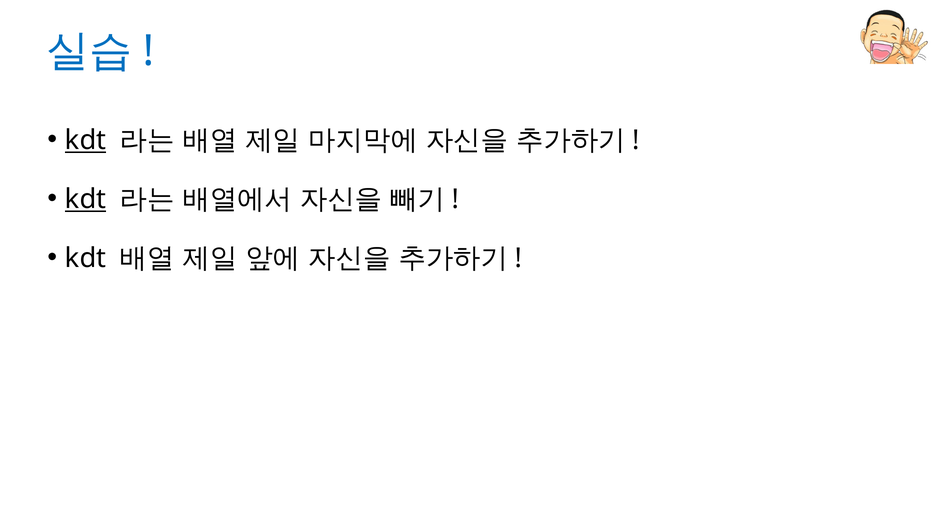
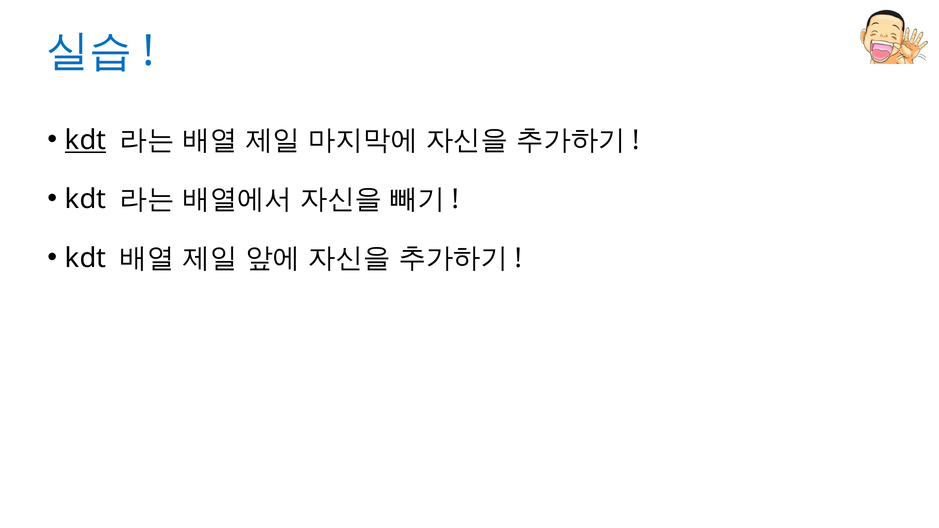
kdt underline: present -> none (86, 199)
